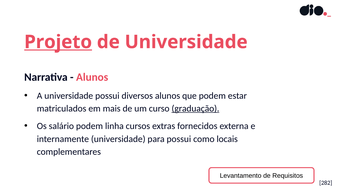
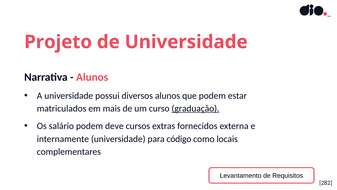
Projeto underline: present -> none (58, 42)
linha: linha -> deve (114, 126)
para possui: possui -> código (179, 139)
